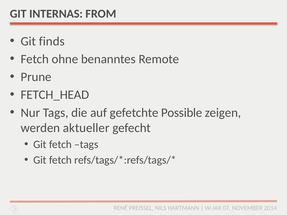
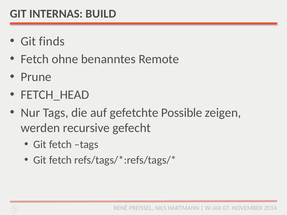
FROM: FROM -> BUILD (101, 14)
aktueller: aktueller -> recursive (86, 128)
